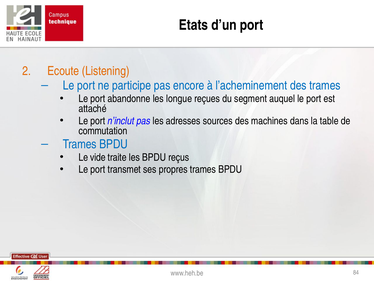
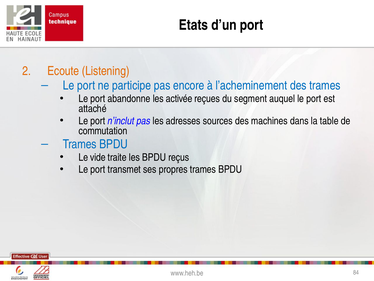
longue: longue -> activée (179, 99)
